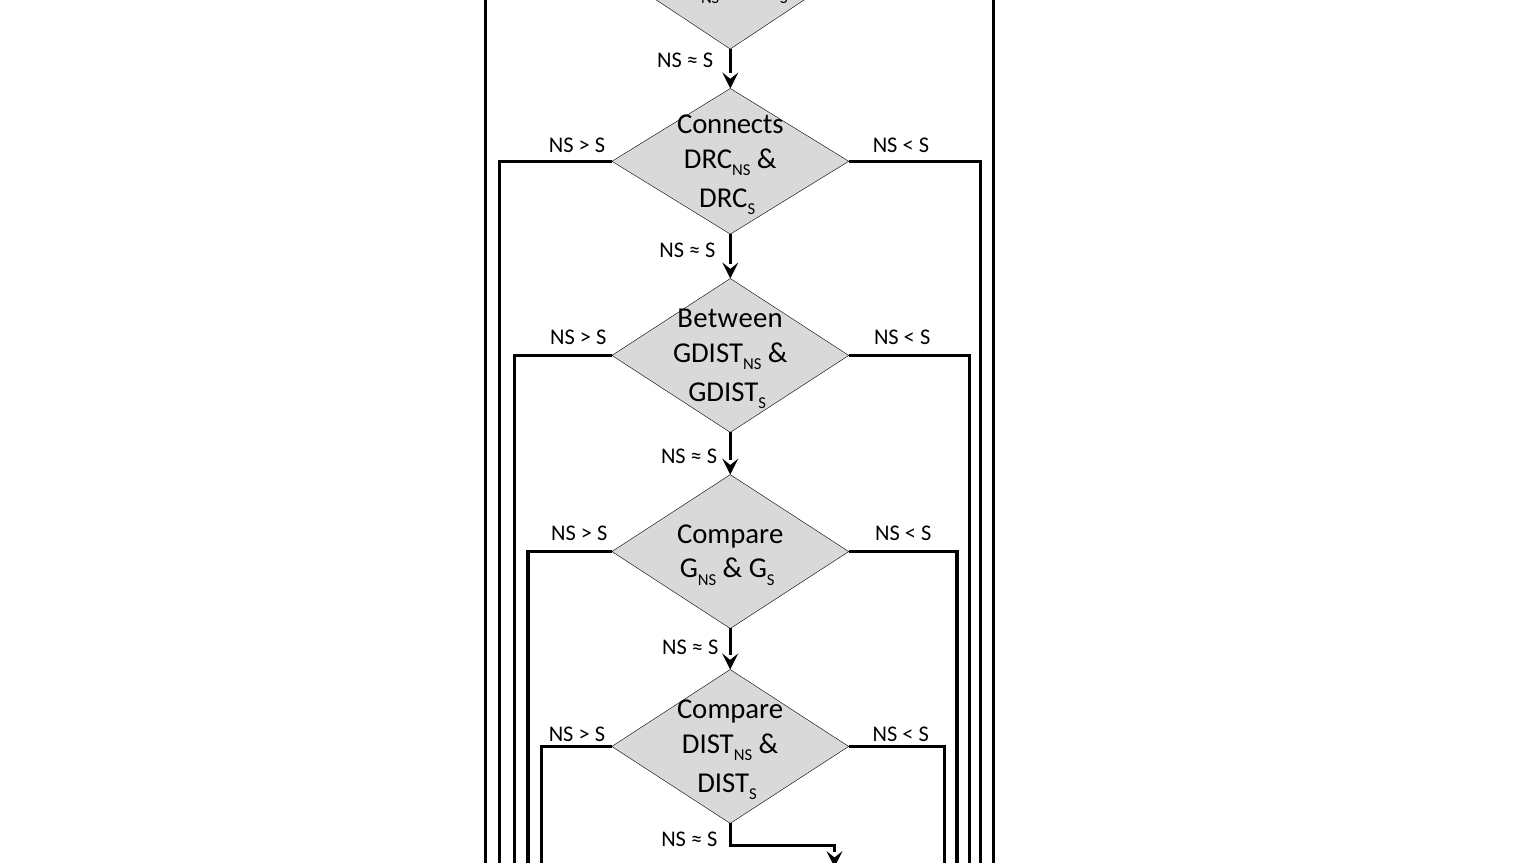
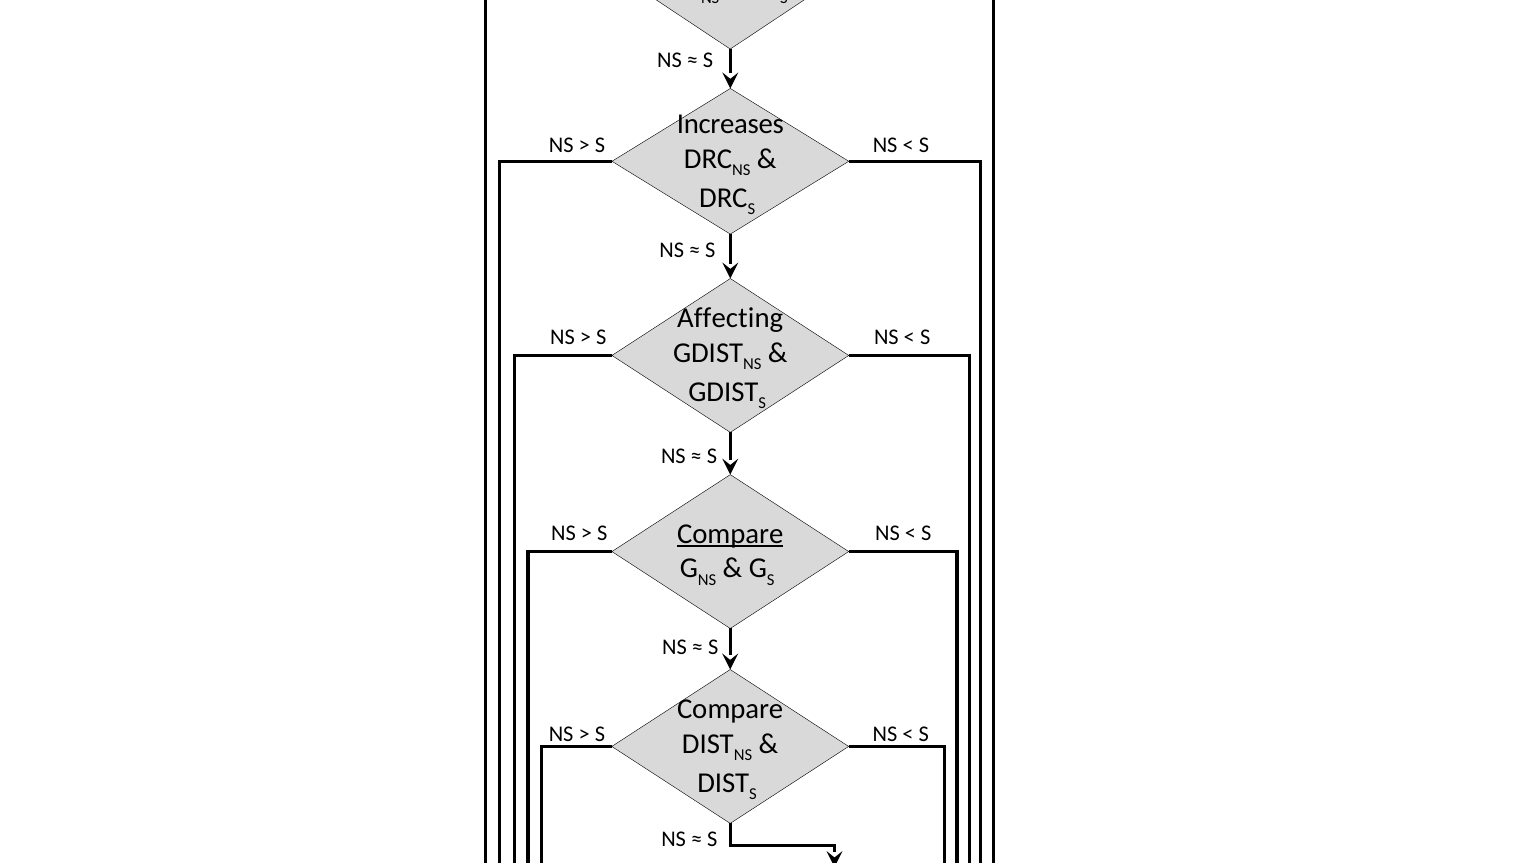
Connects: Connects -> Increases (730, 124)
Between: Between -> Affecting (730, 318)
Compare underline: none -> present (730, 534)
